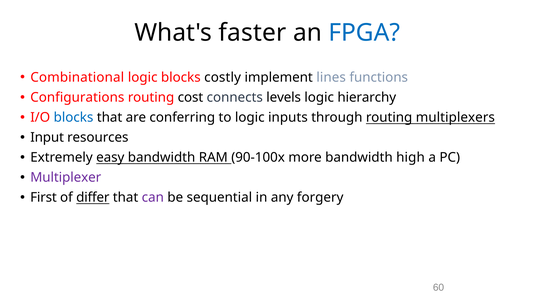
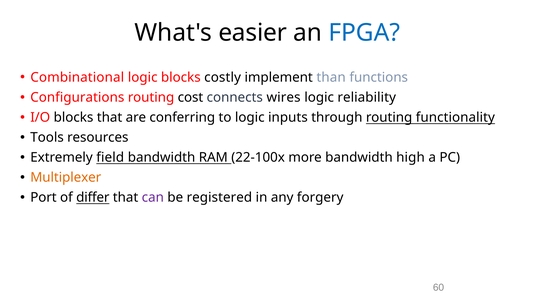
faster: faster -> easier (253, 33)
lines: lines -> than (331, 77)
levels: levels -> wires (284, 97)
hierarchy: hierarchy -> reliability (367, 97)
blocks colour: blue -> black (74, 117)
multiplexers: multiplexers -> functionality (455, 117)
Input: Input -> Tools (47, 137)
easy: easy -> field (110, 157)
90-100x: 90-100x -> 22-100x (258, 157)
Multiplexer colour: purple -> orange (66, 178)
First: First -> Port (43, 198)
sequential: sequential -> registered (219, 198)
